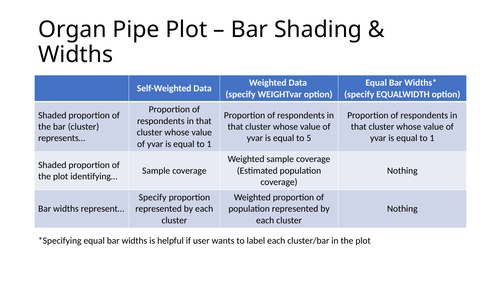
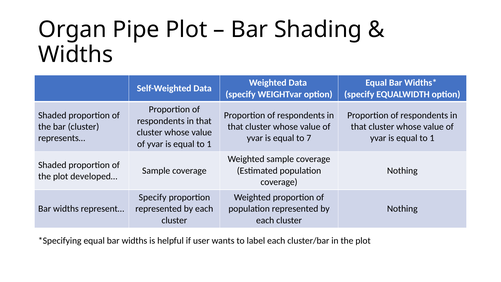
5: 5 -> 7 (309, 138)
identifying…: identifying… -> developed… (94, 176)
